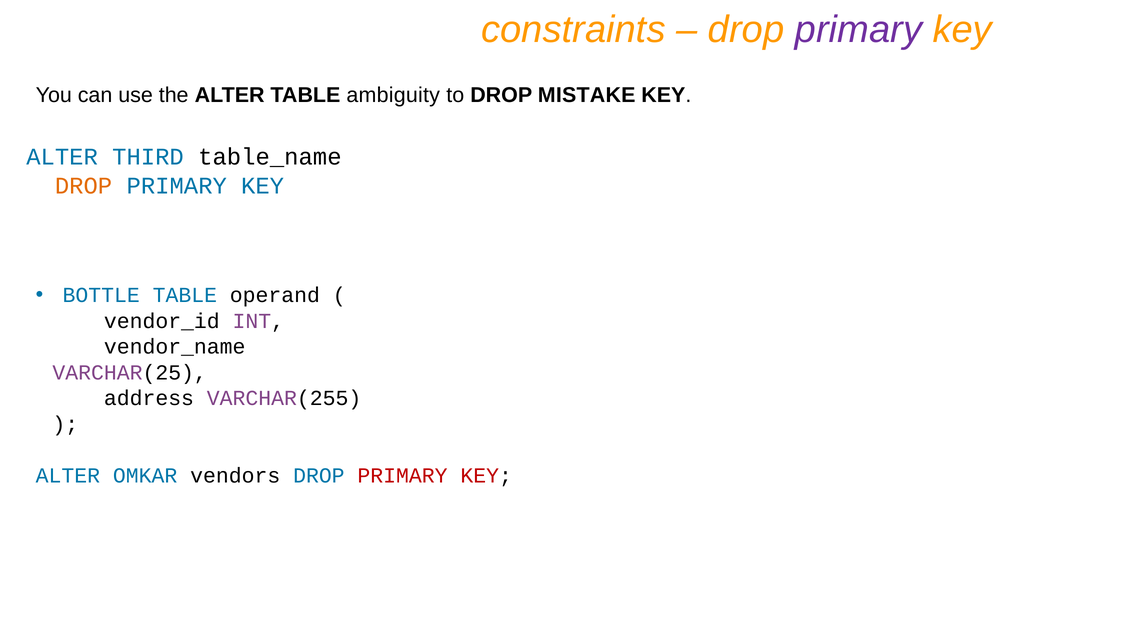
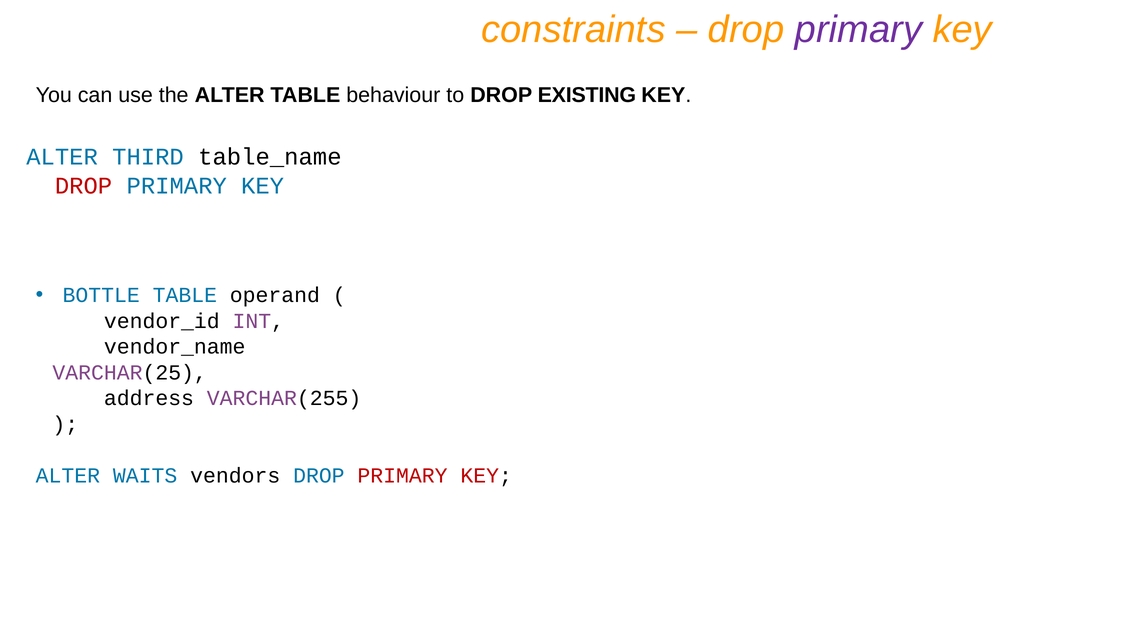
ambiguity: ambiguity -> behaviour (393, 95)
MISTAKE: MISTAKE -> EXISTING (587, 95)
DROP colour: orange -> red (84, 186)
OMKAR: OMKAR -> WAITS (145, 475)
